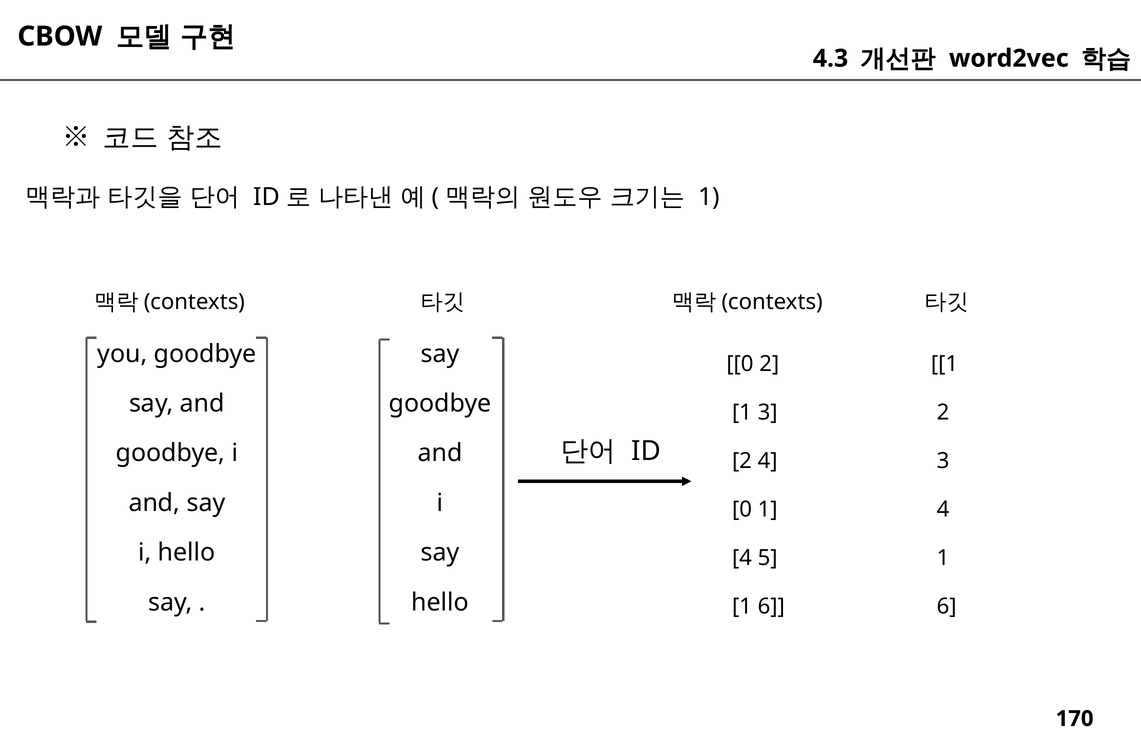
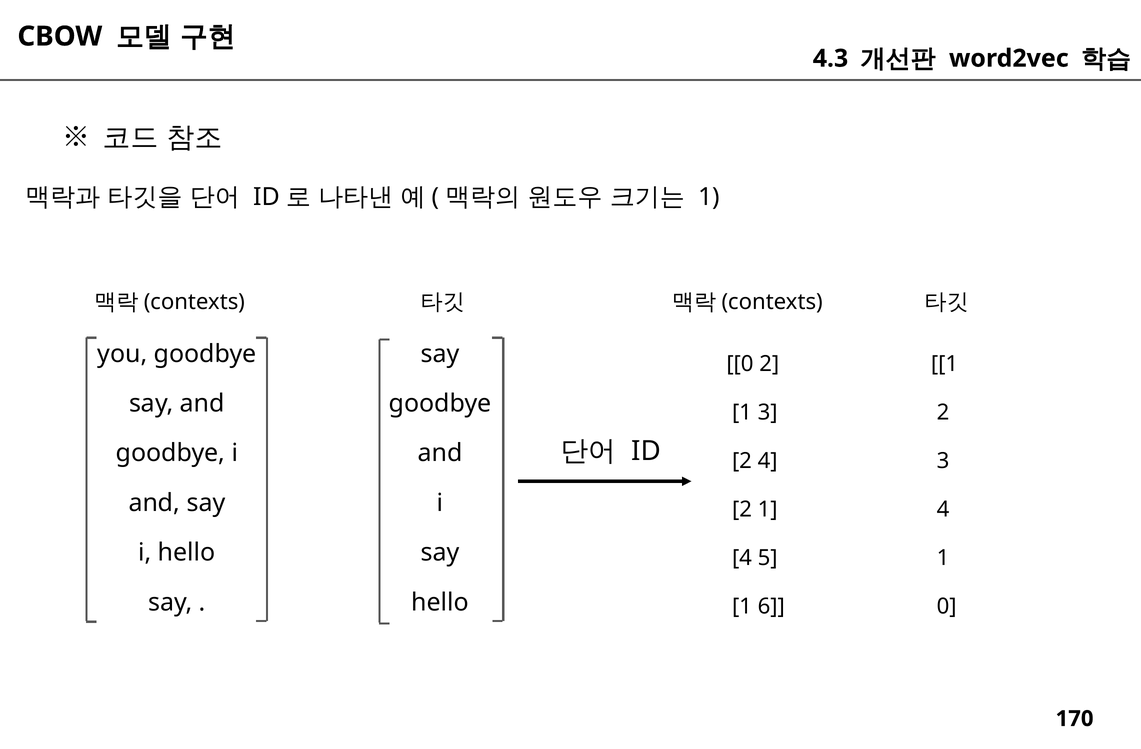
0: 0 -> 2 (742, 510)
6: 6 -> 0 (947, 607)
